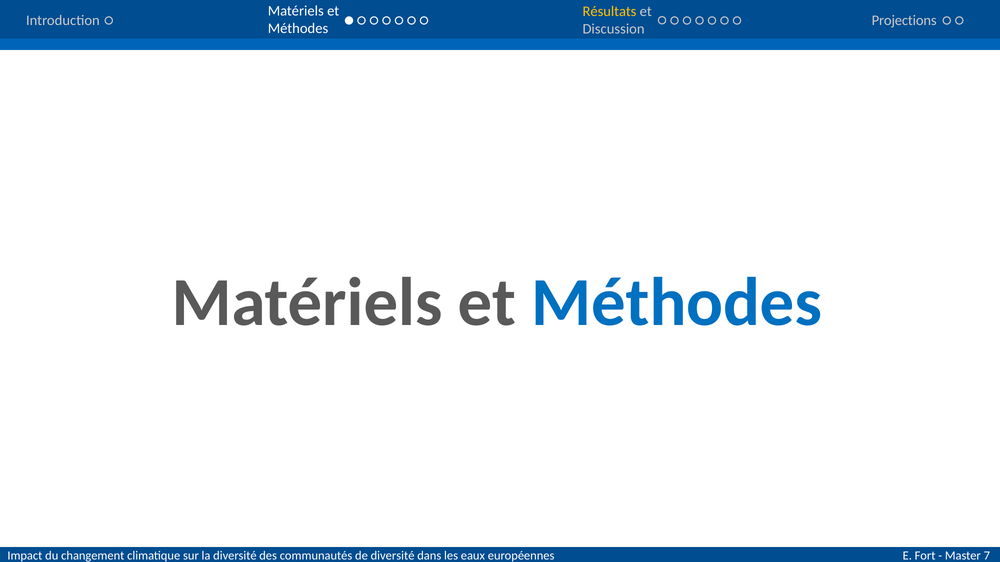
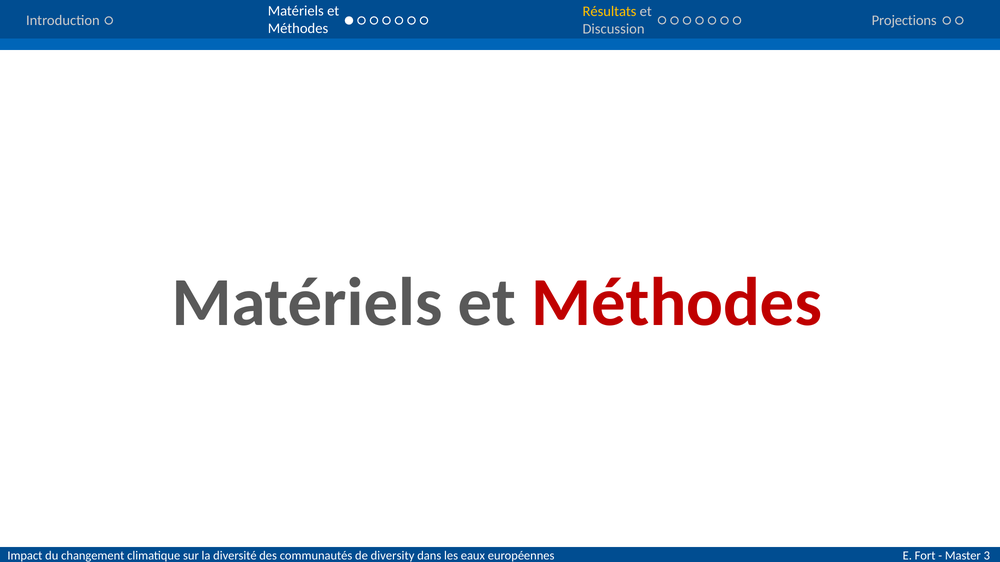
Méthodes colour: blue -> red (677, 303)
de diversité: diversité -> diversity (393, 556)
7: 7 -> 3 (987, 556)
